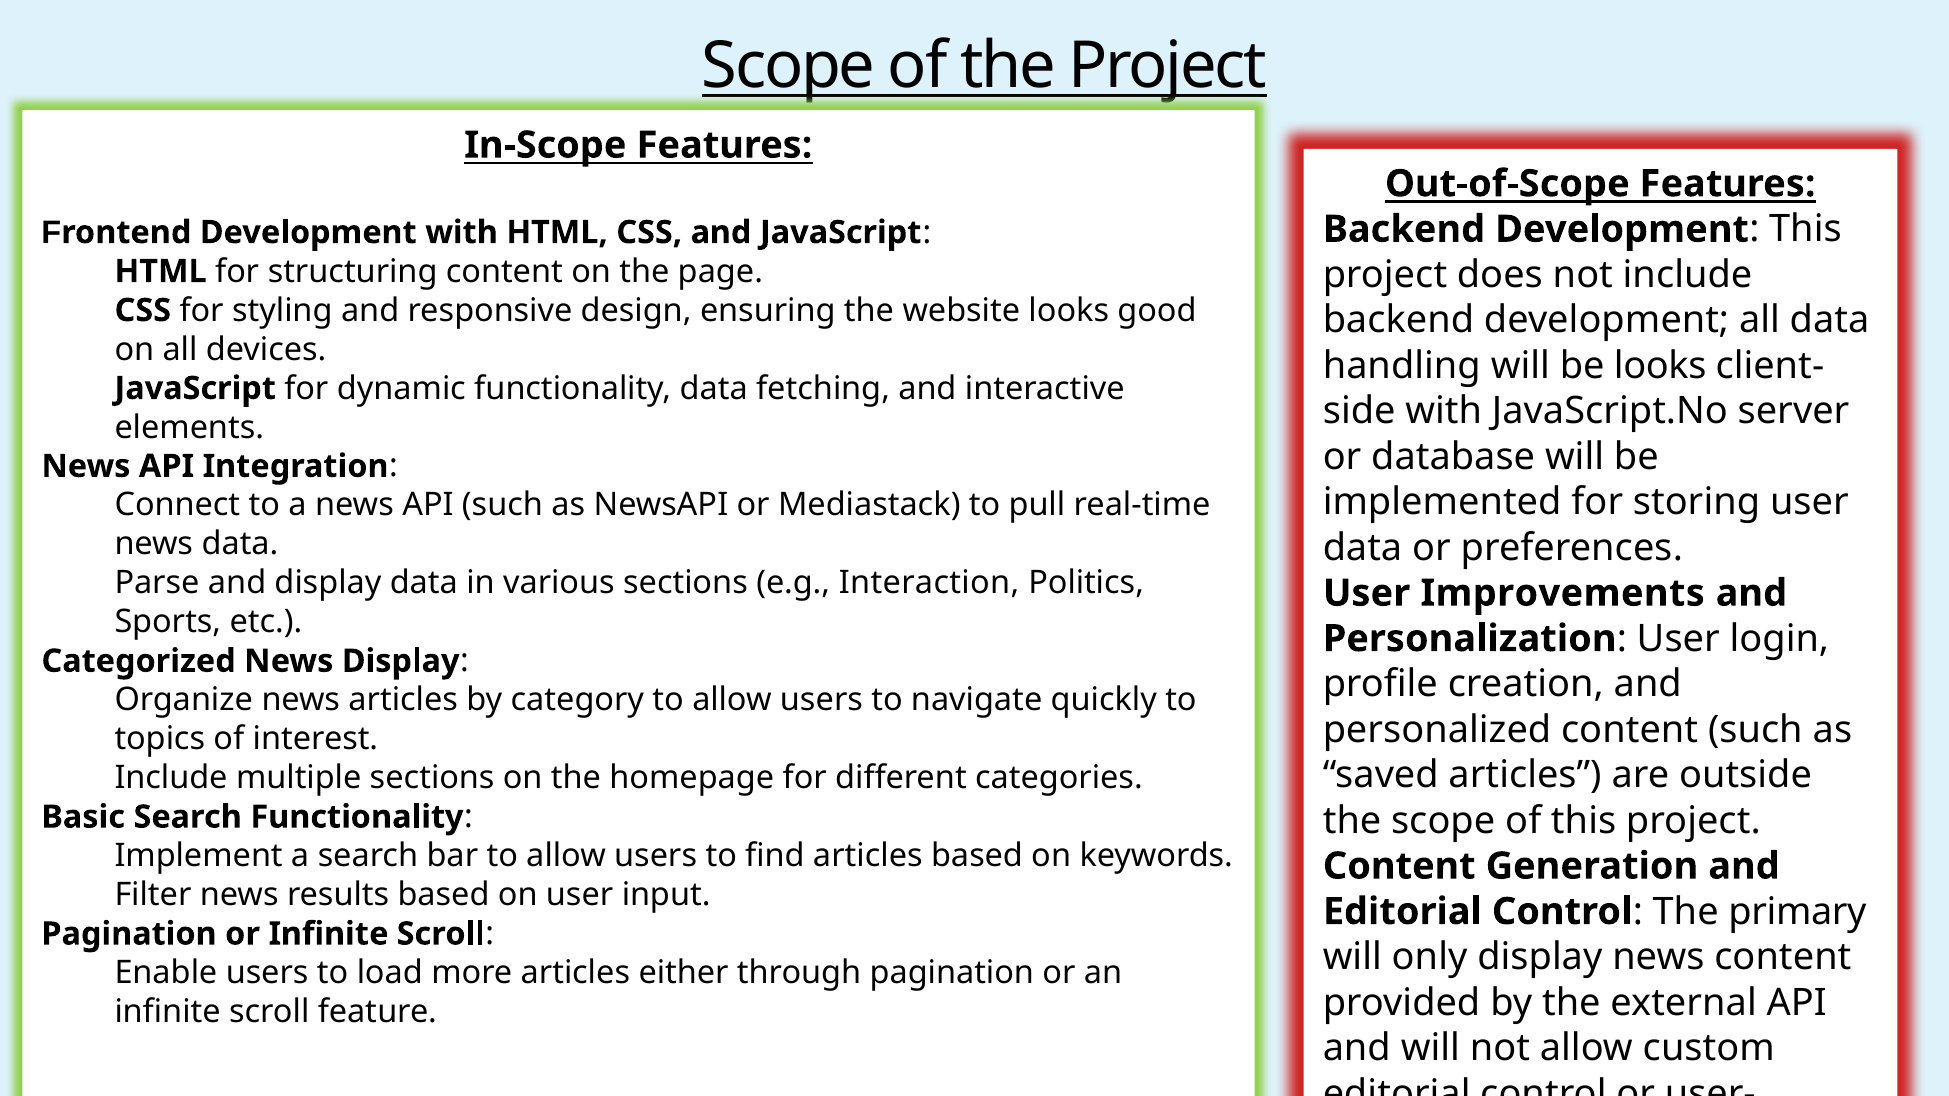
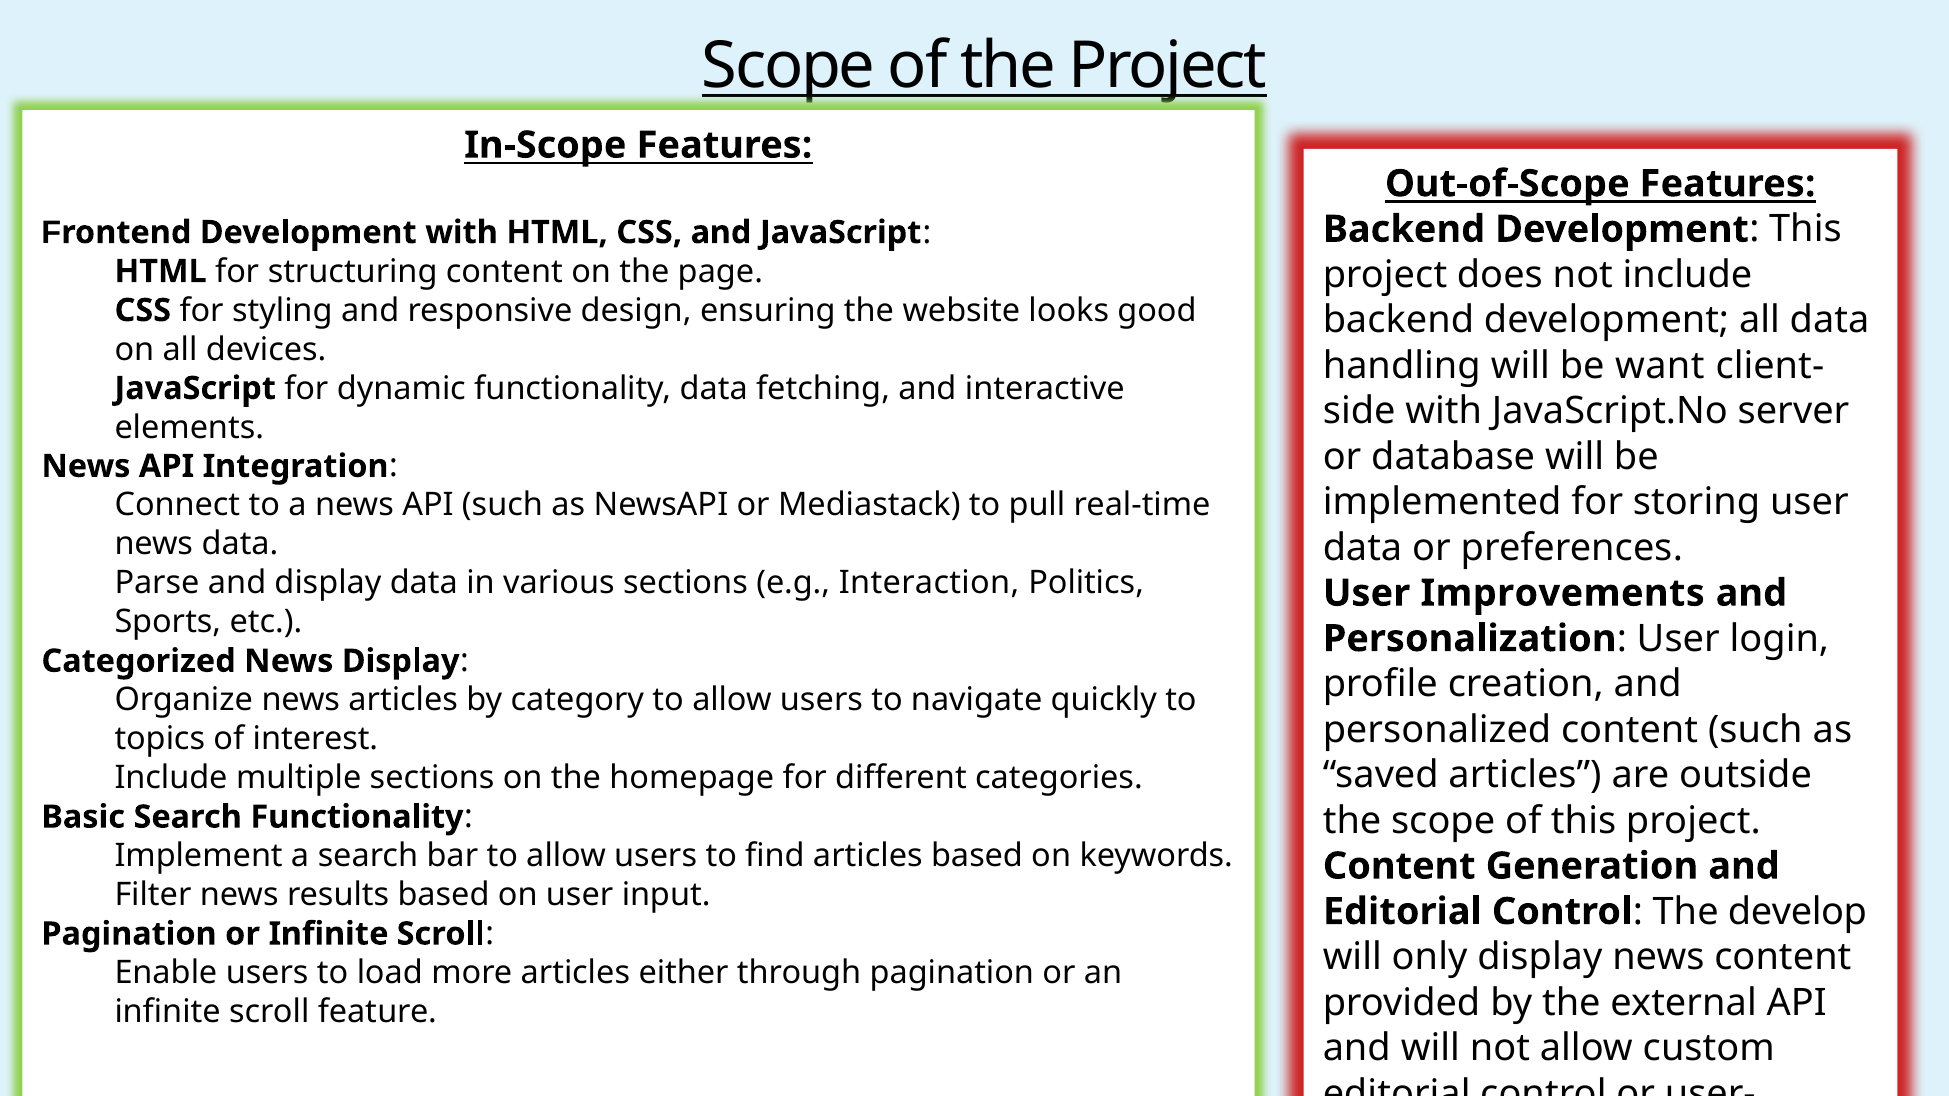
be looks: looks -> want (1660, 366)
primary: primary -> develop (1797, 912)
